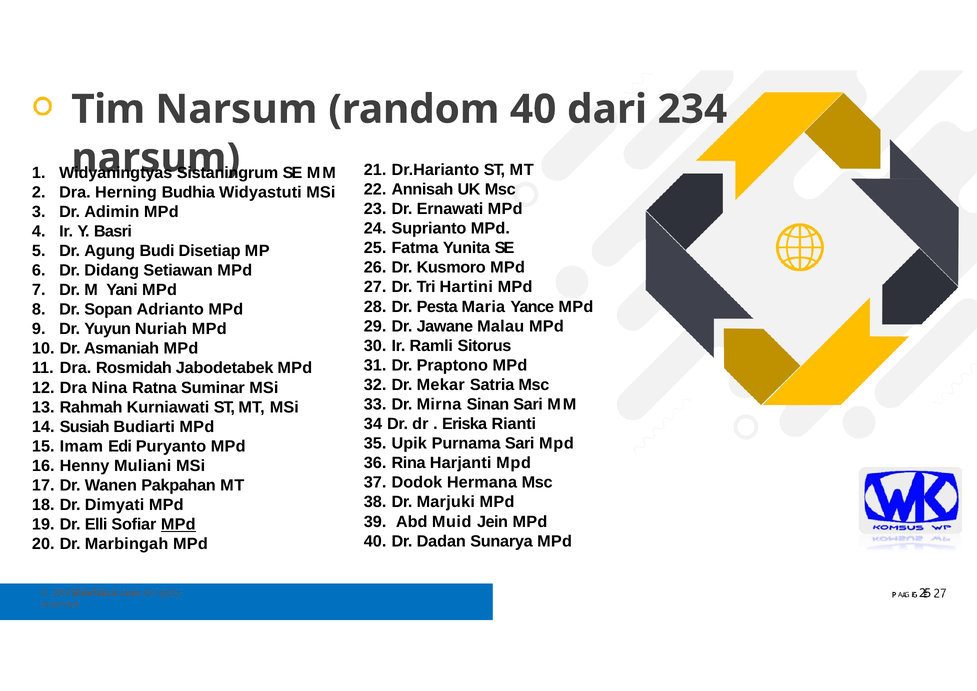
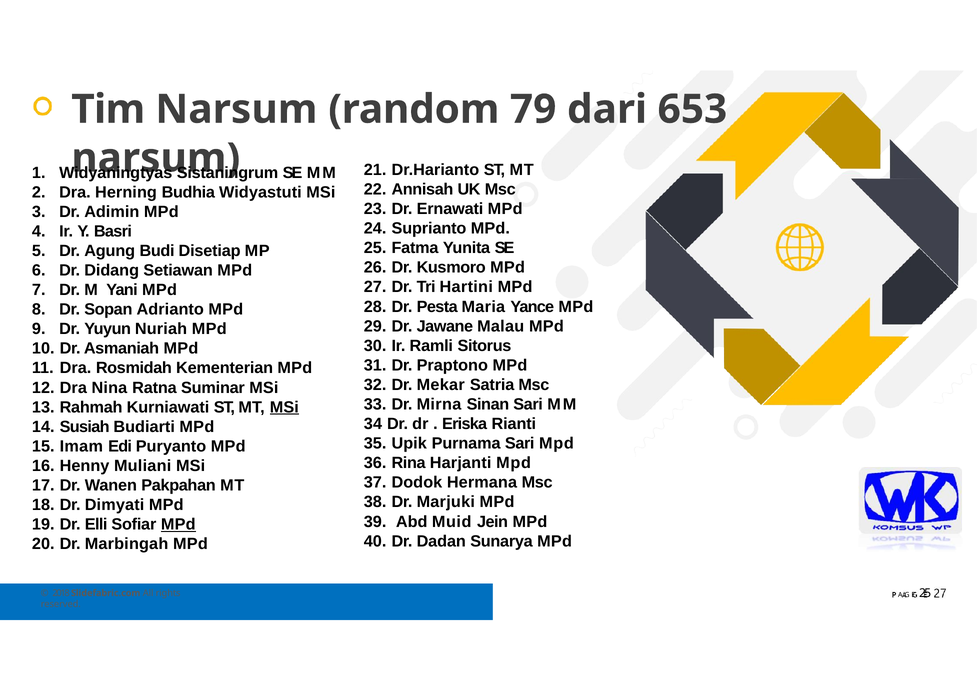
random 40: 40 -> 79 (533, 109)
234: 234 -> 653 (692, 109)
Jabodetabek: Jabodetabek -> Kementerian (225, 368)
MSi underline: none -> present (284, 407)
